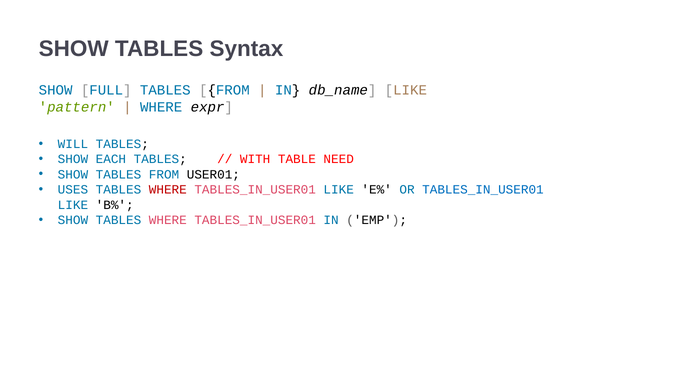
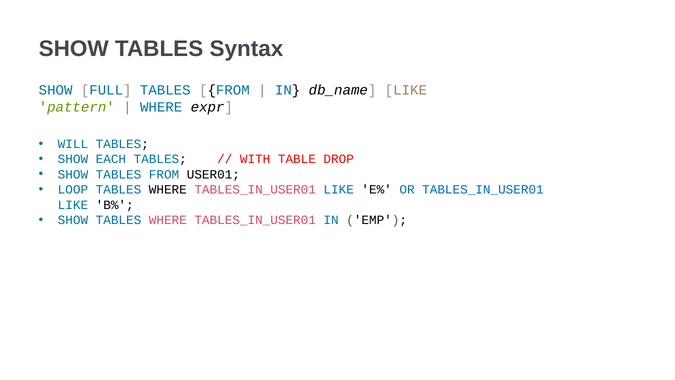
NEED: NEED -> DROP (339, 159)
USES: USES -> LOOP (73, 190)
WHERE colour: red -> black (168, 190)
